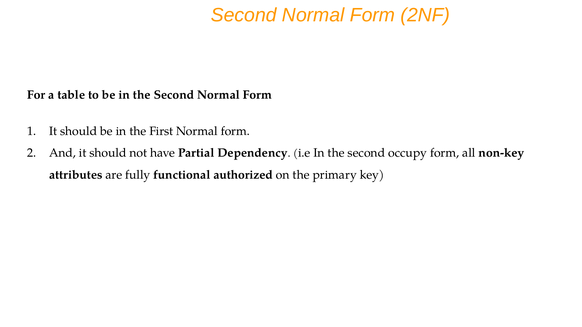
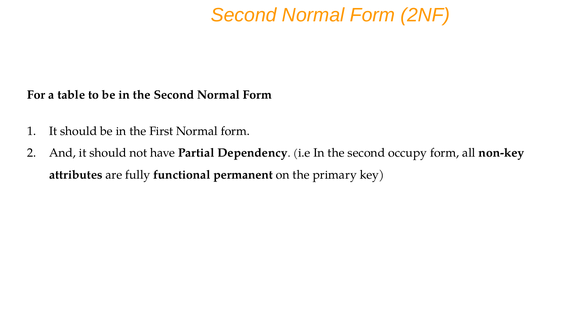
authorized: authorized -> permanent (243, 175)
